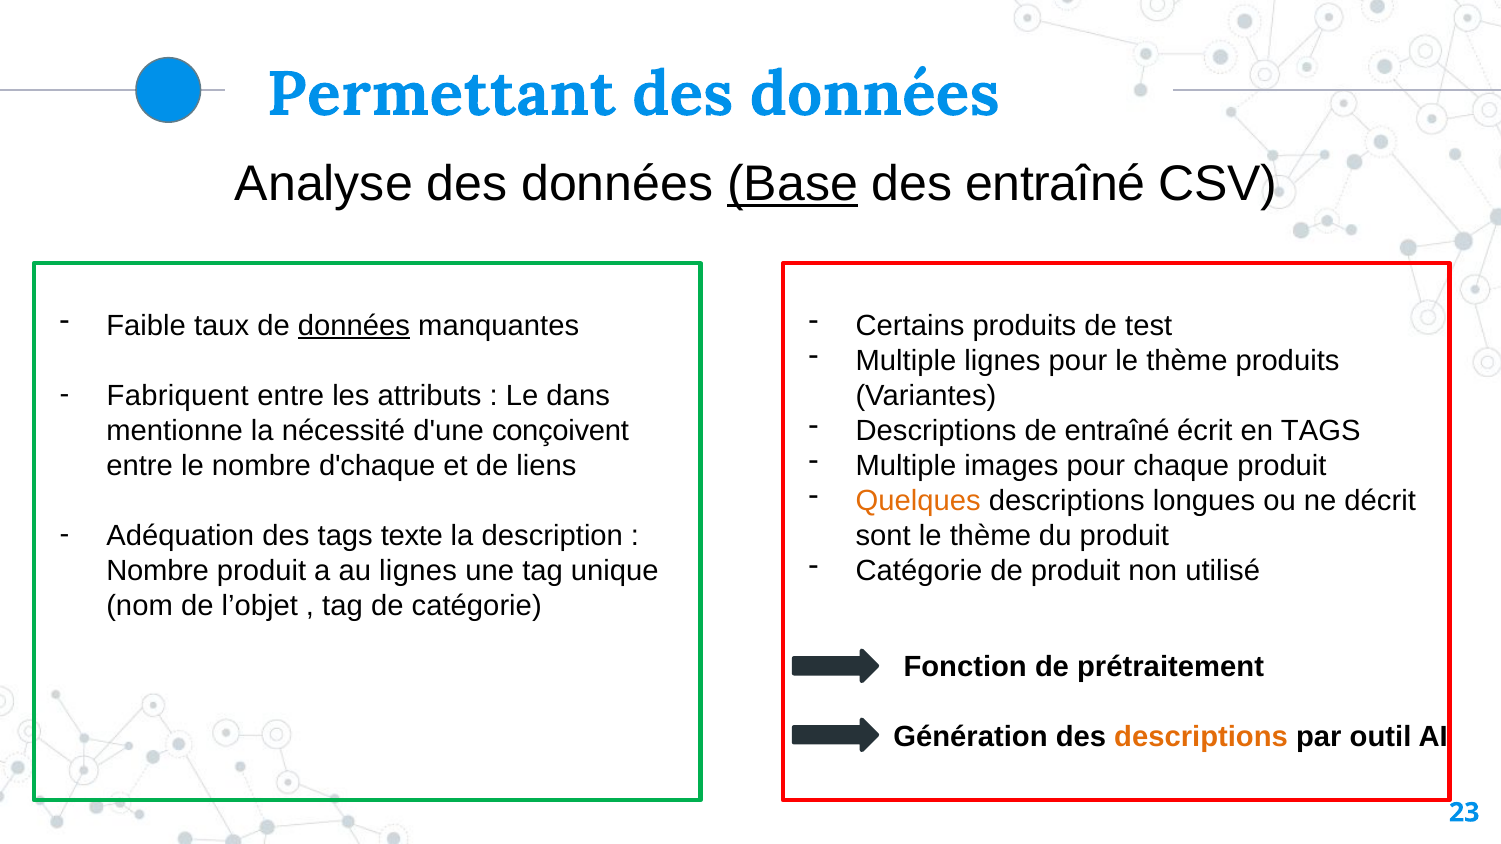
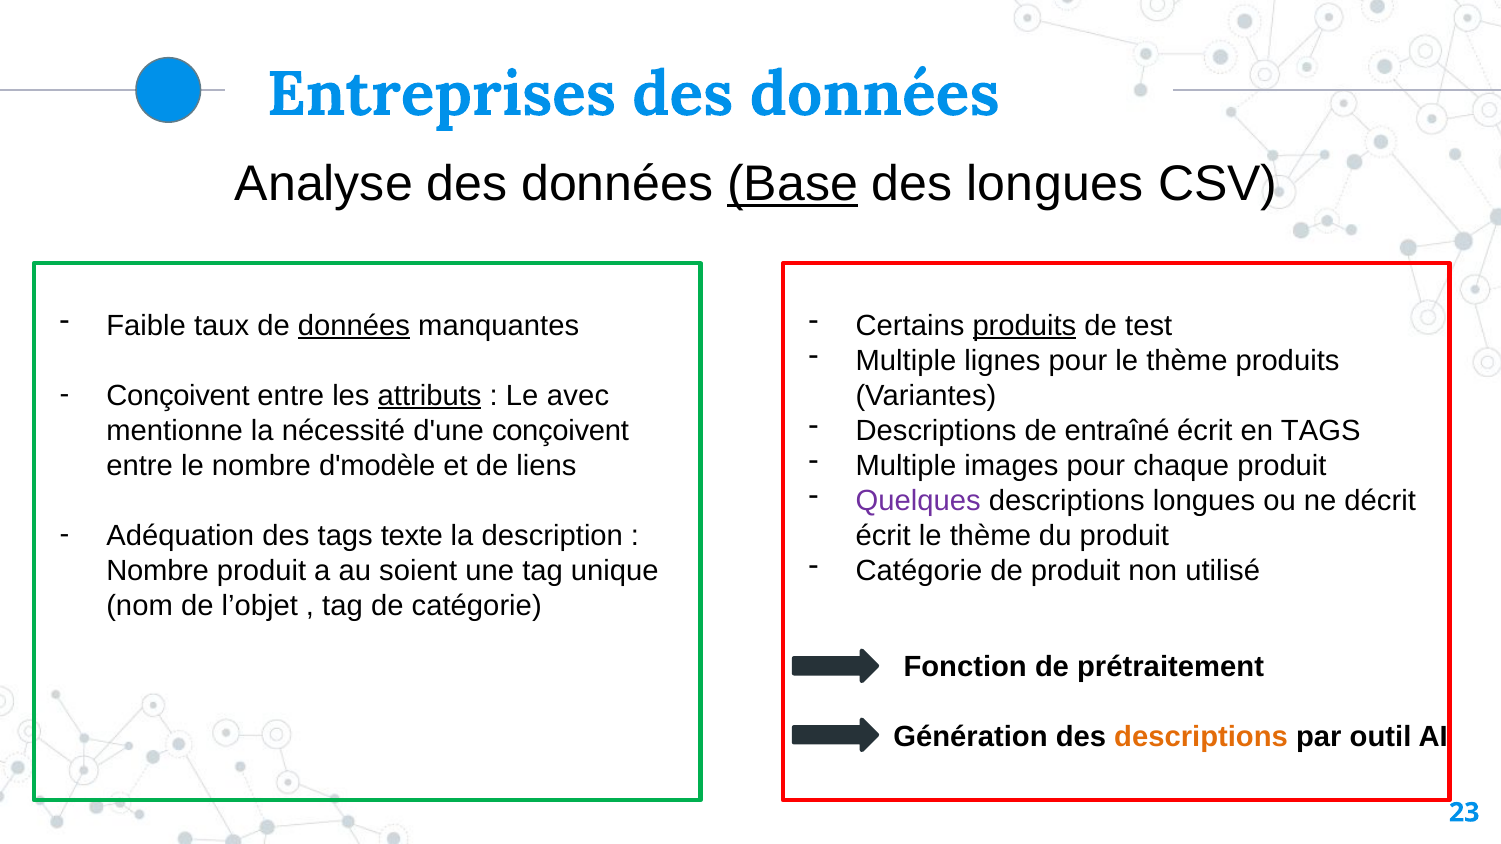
Permettant: Permettant -> Entreprises (441, 94)
des entraîné: entraîné -> longues (1055, 184)
produits underline: none -> present (1024, 326)
Fabriquent: Fabriquent -> Conçoivent (178, 396)
attributs underline: none -> present (430, 396)
dans: dans -> avec (578, 396)
d'chaque: d'chaque -> d'modèle (377, 466)
Quelques colour: orange -> purple (918, 501)
sont: sont -> écrit (883, 536)
au lignes: lignes -> soient (418, 571)
